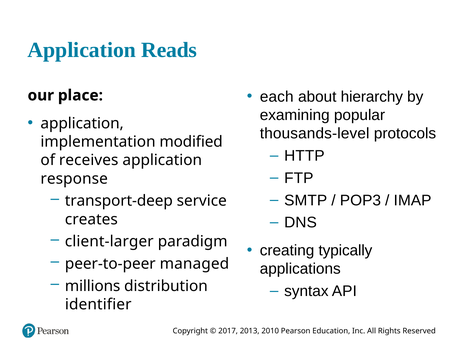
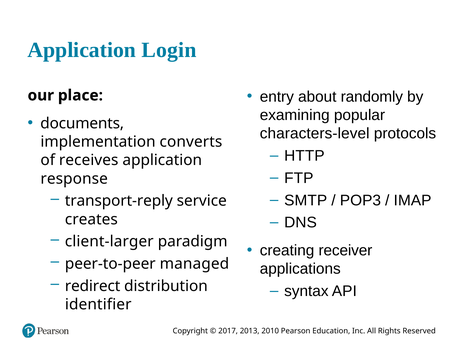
Reads: Reads -> Login (169, 50)
each: each -> entry (277, 97)
hierarchy: hierarchy -> randomly (372, 97)
application: application -> documents (82, 123)
thousands-level: thousands-level -> characters-level (315, 134)
modified: modified -> converts (191, 142)
transport-deep: transport-deep -> transport-reply (119, 201)
typically: typically -> receiver (345, 250)
millions: millions -> redirect (93, 286)
